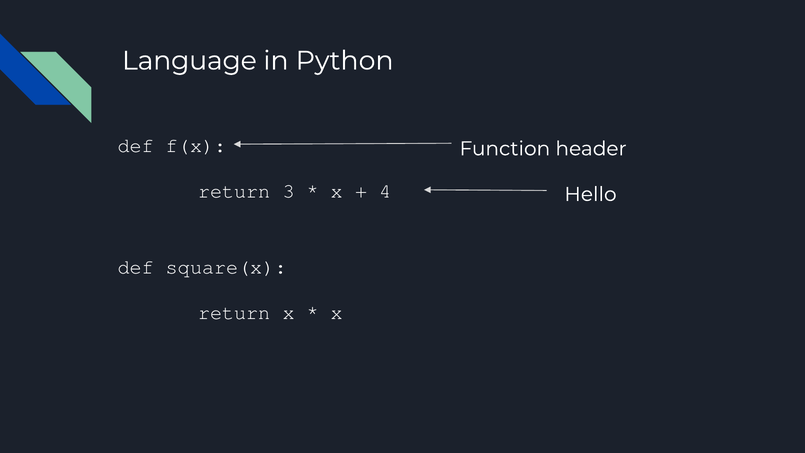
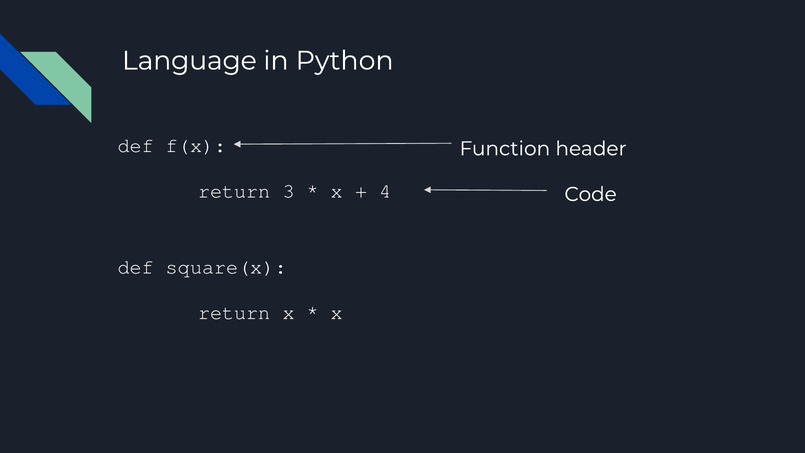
Hello: Hello -> Code (591, 194)
